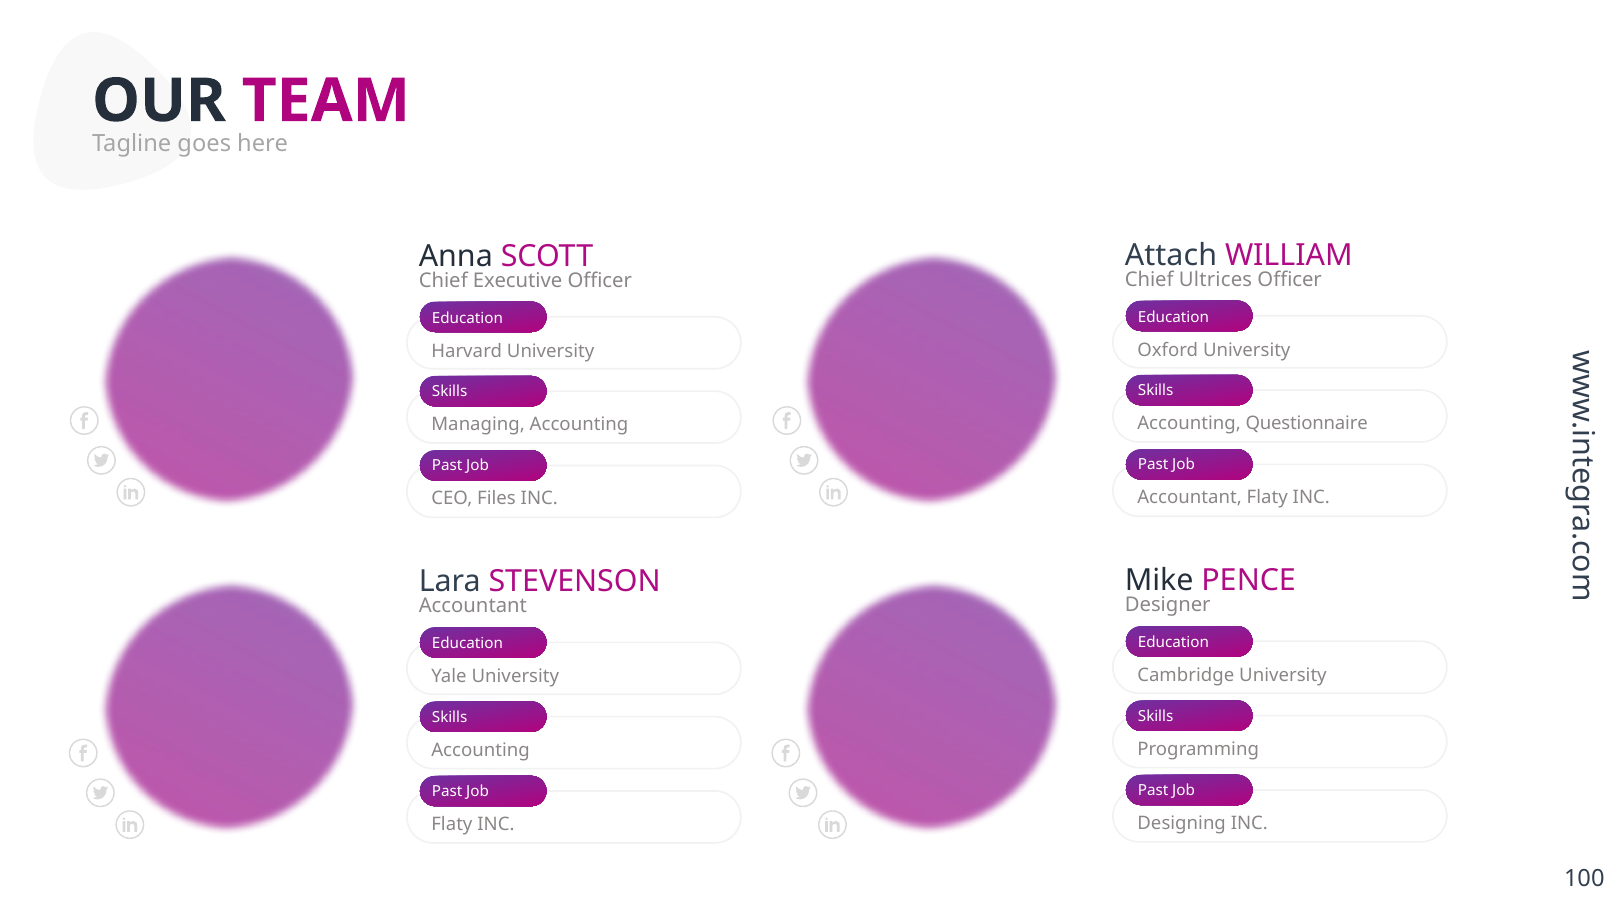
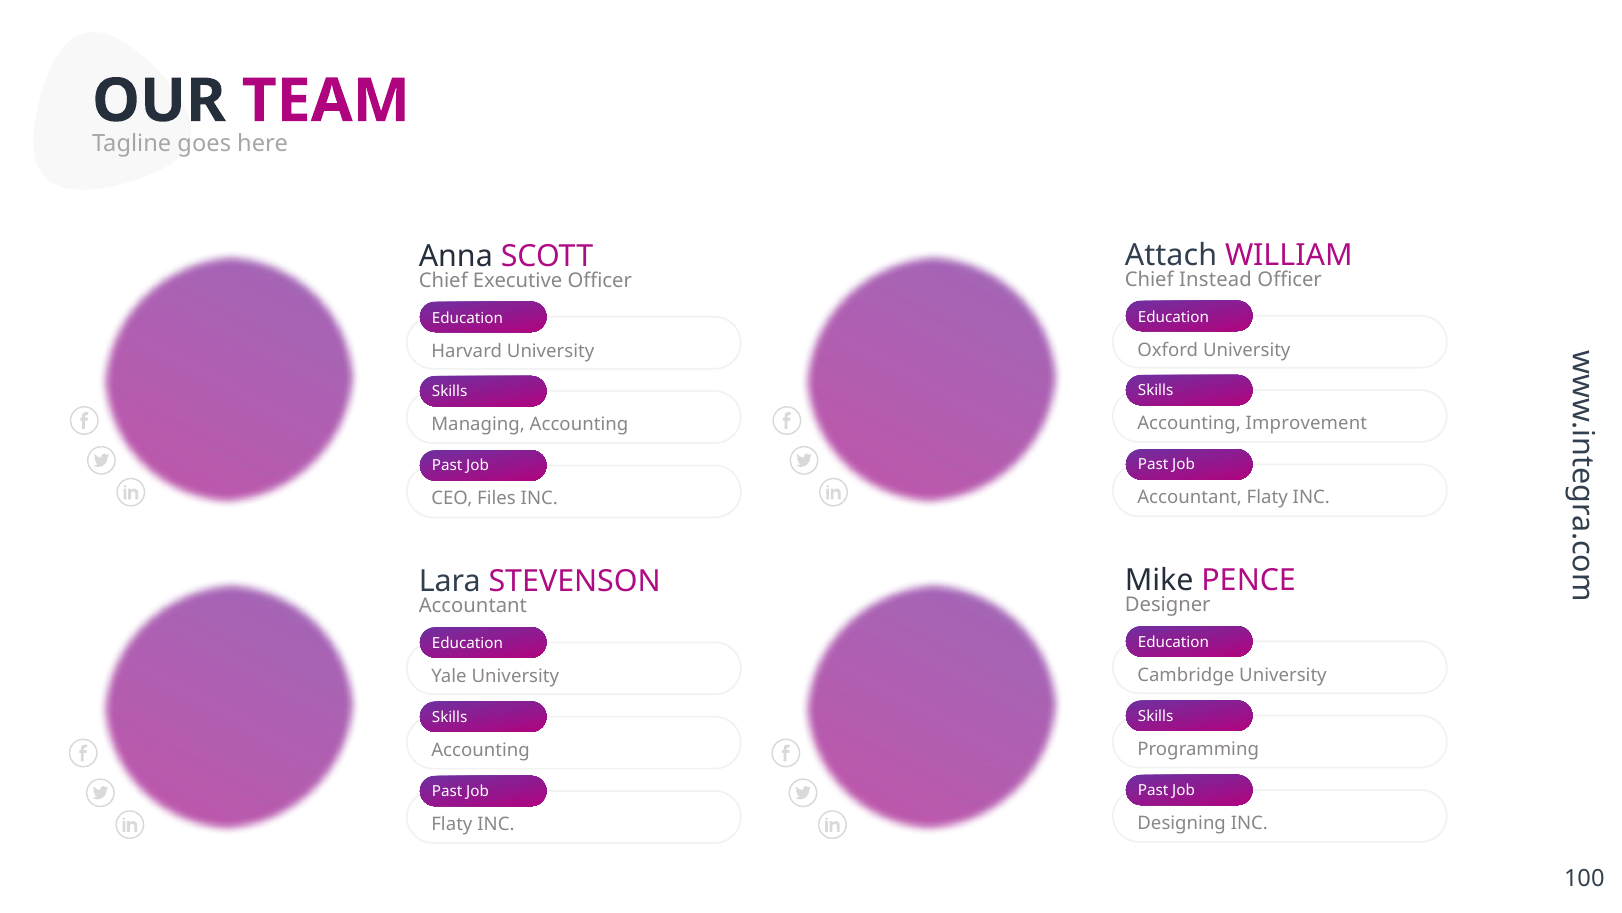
Ultrices: Ultrices -> Instead (1215, 279)
Questionnaire: Questionnaire -> Improvement (1306, 423)
